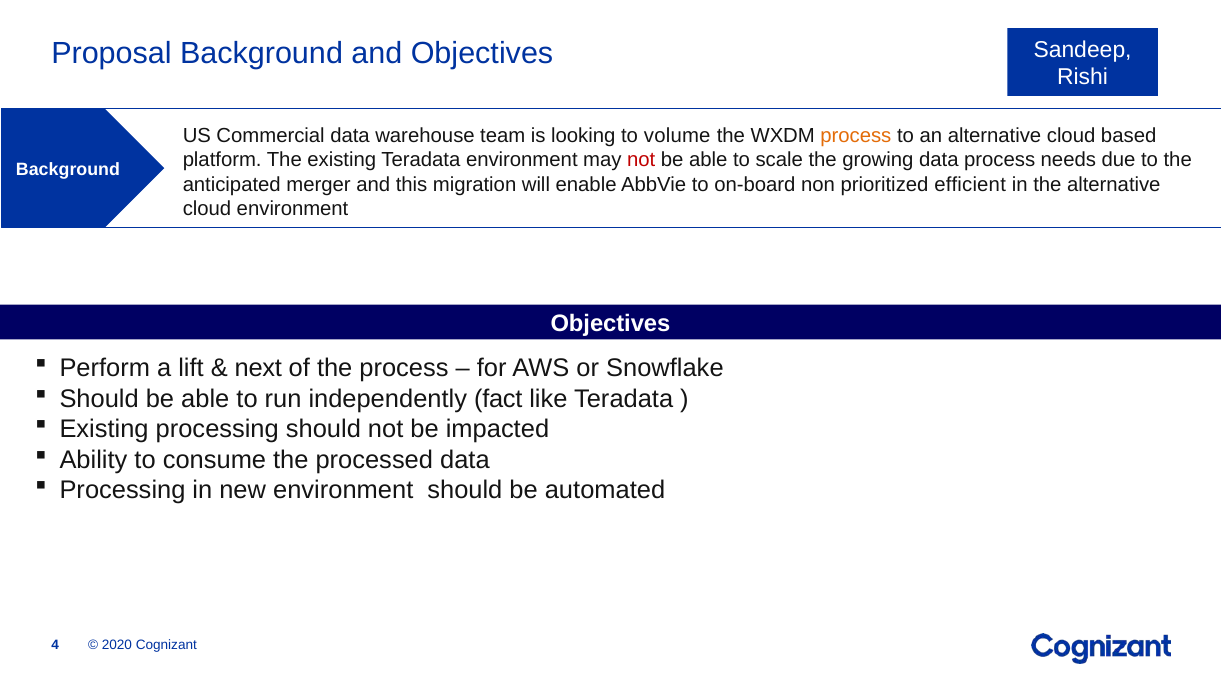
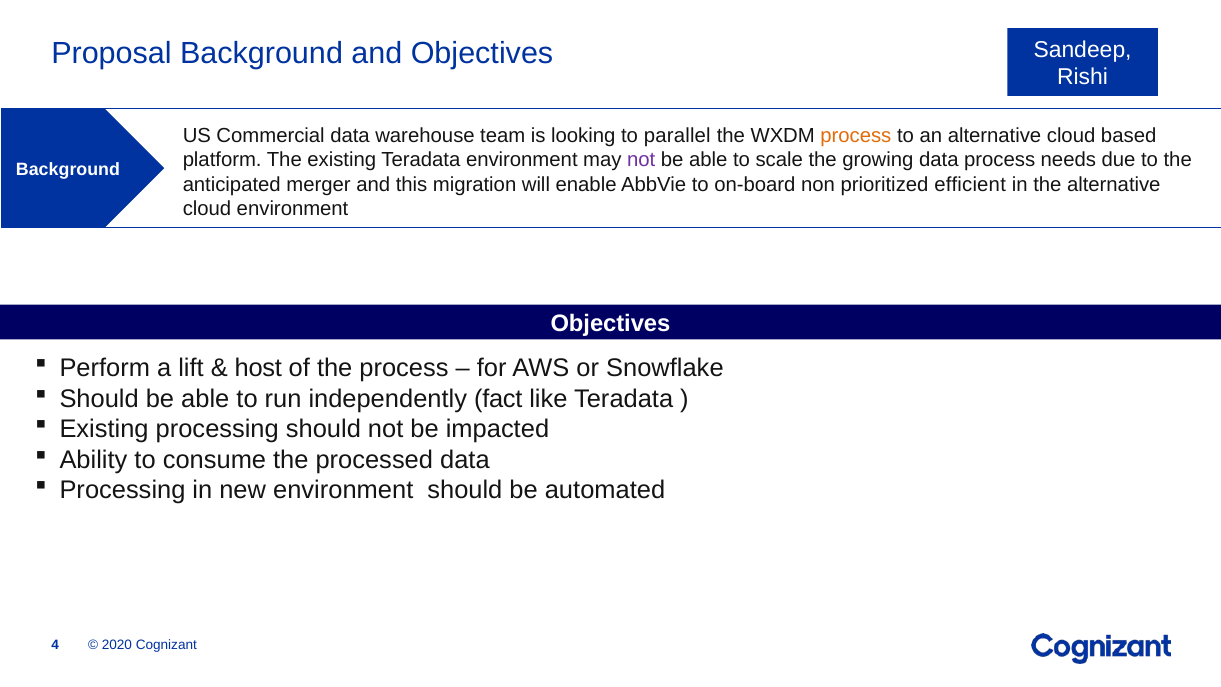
volume: volume -> parallel (677, 136)
not colour: red -> purple (641, 160)
next: next -> host (258, 368)
